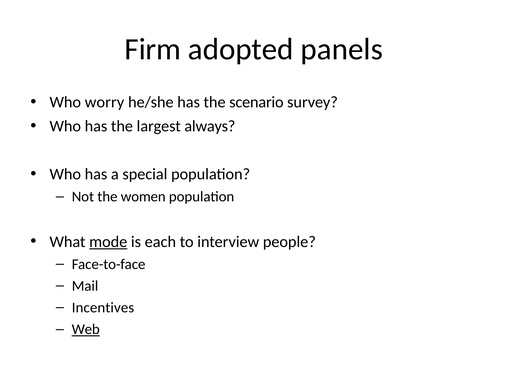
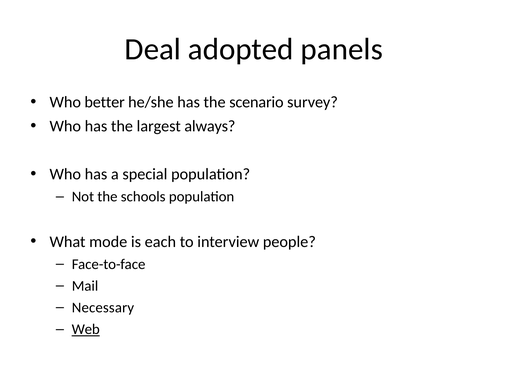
Firm: Firm -> Deal (153, 49)
worry: worry -> better (105, 102)
women: women -> schools (143, 197)
mode underline: present -> none (108, 242)
Incentives: Incentives -> Necessary (103, 308)
